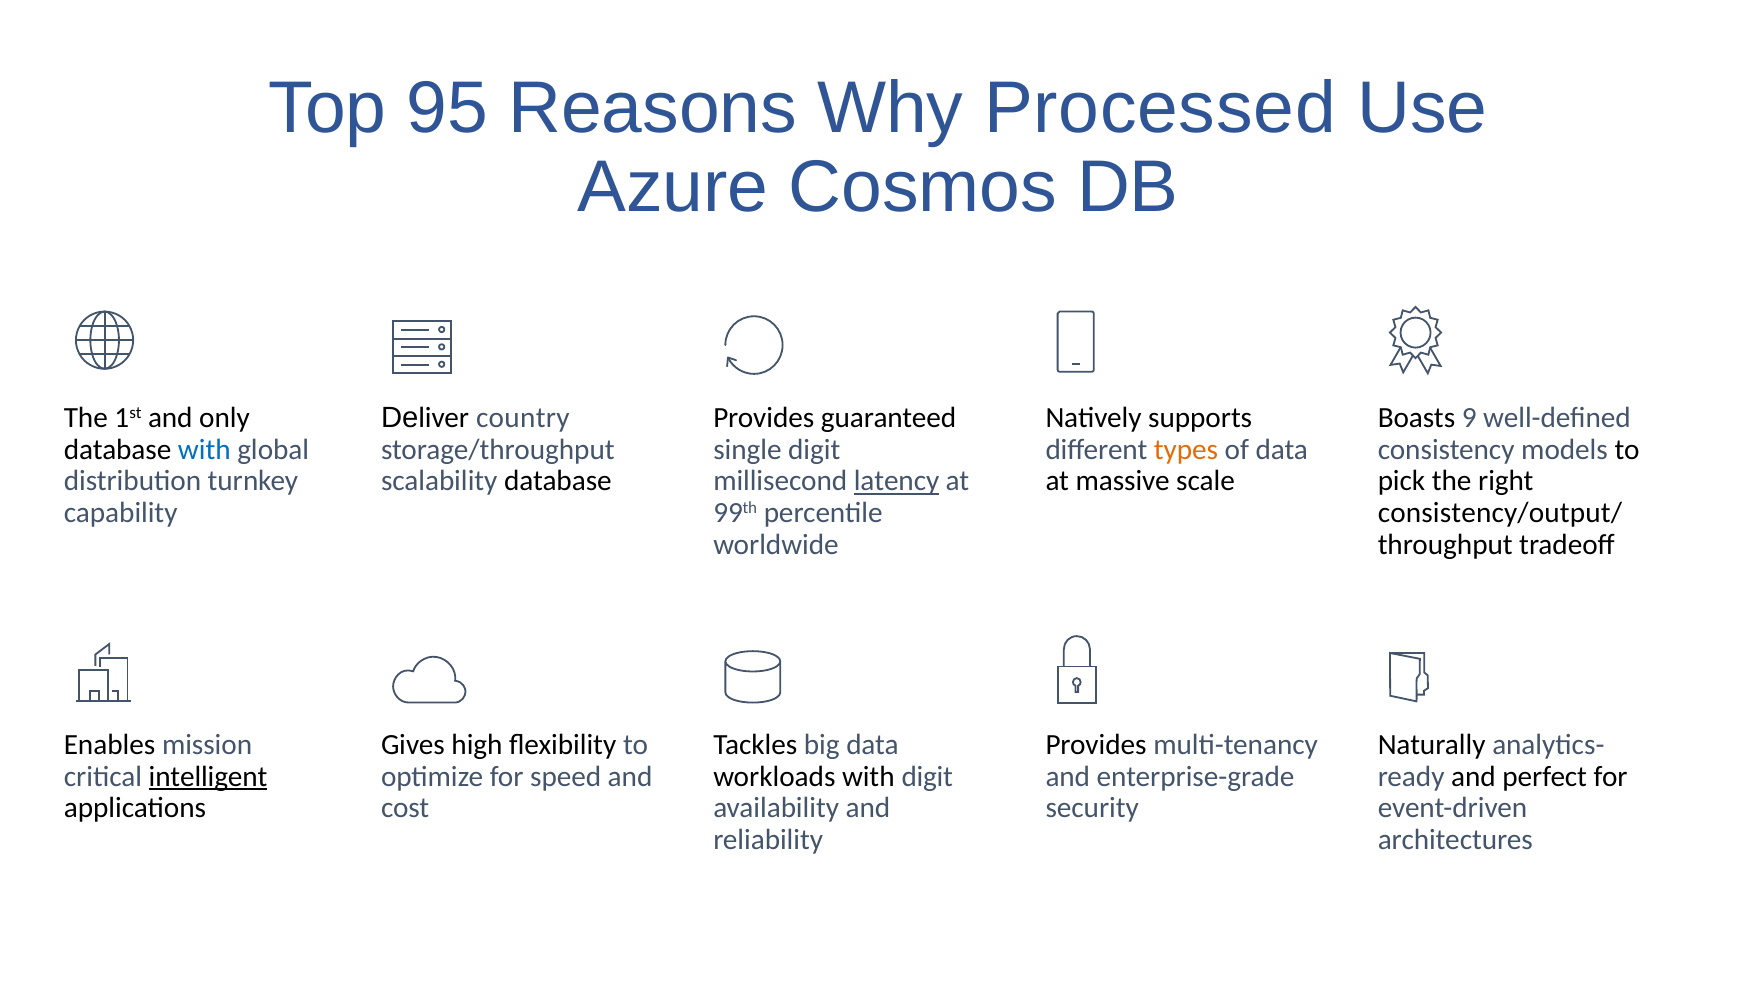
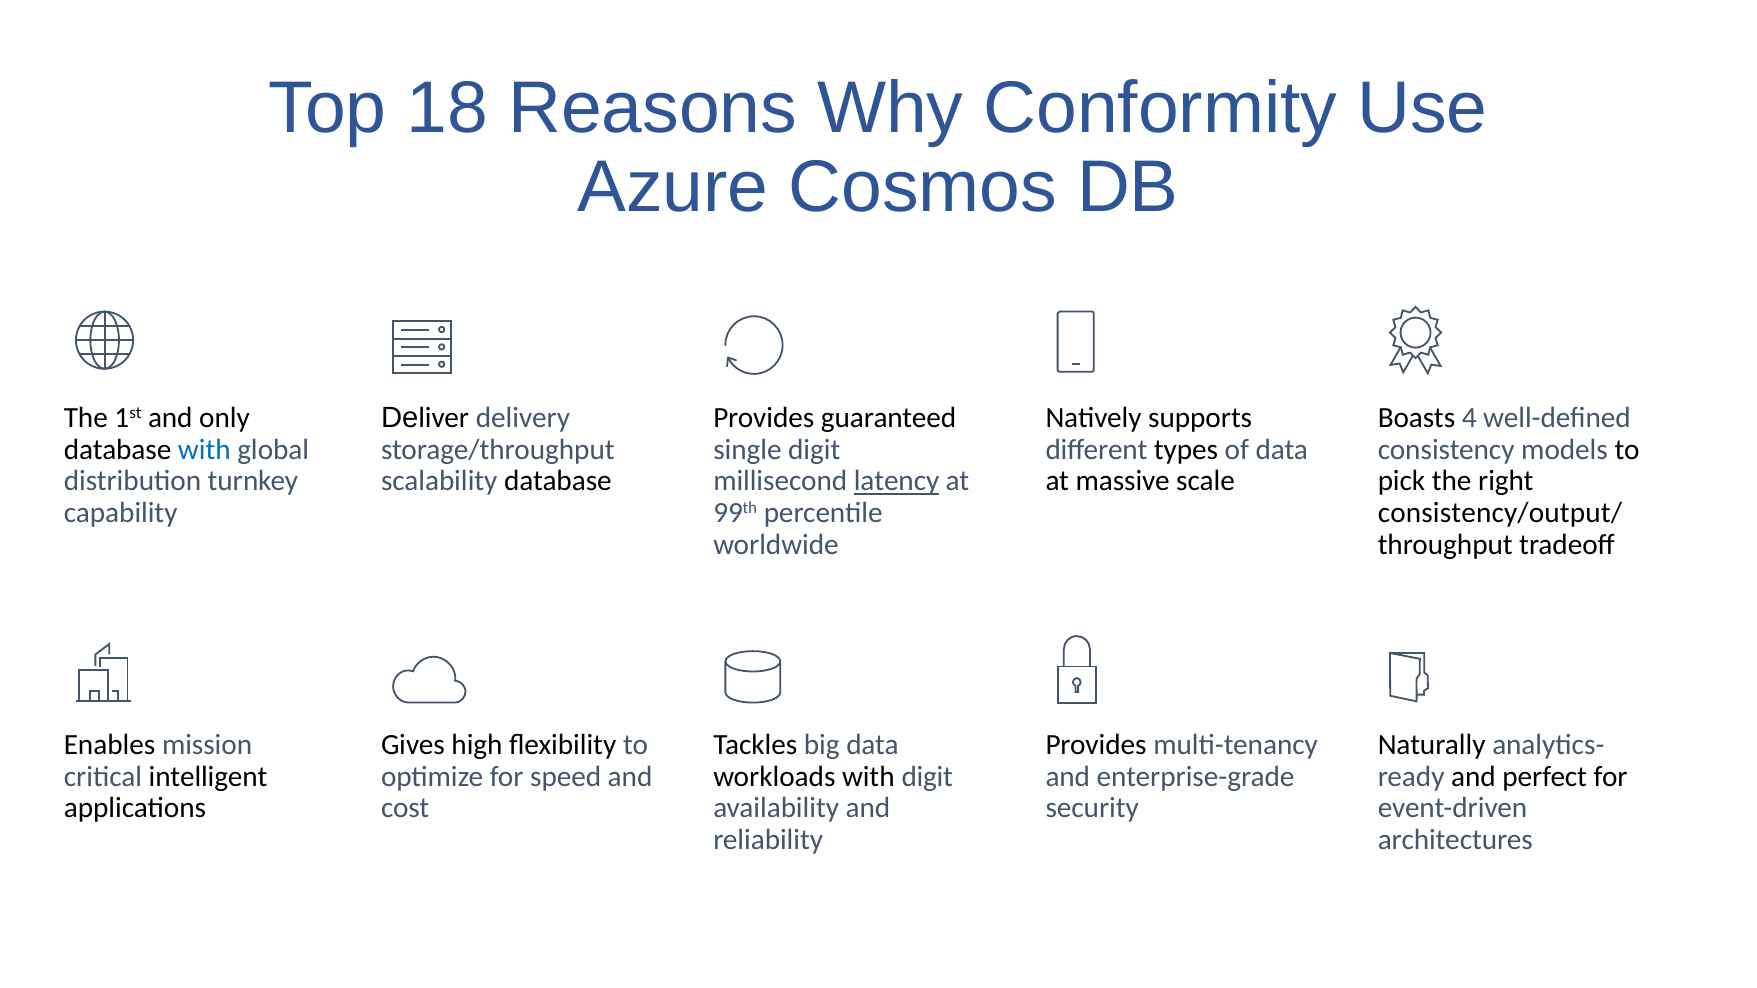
95: 95 -> 18 (448, 108)
Processed: Processed -> Conformity (1160, 108)
country: country -> delivery (523, 418)
9: 9 -> 4 (1469, 418)
types colour: orange -> black (1186, 450)
intelligent underline: present -> none (208, 777)
